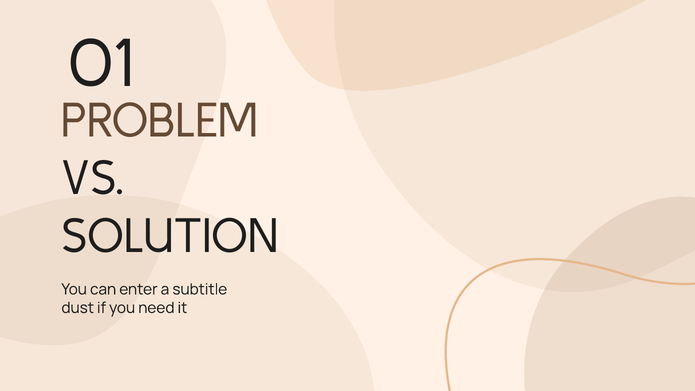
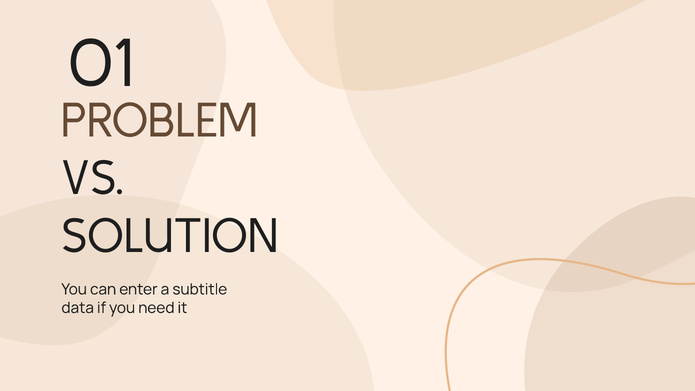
dust: dust -> data (78, 308)
